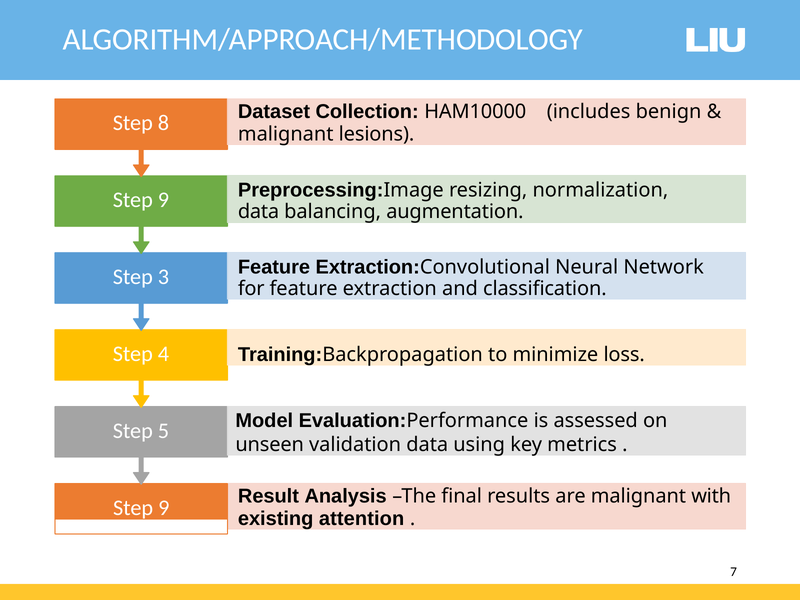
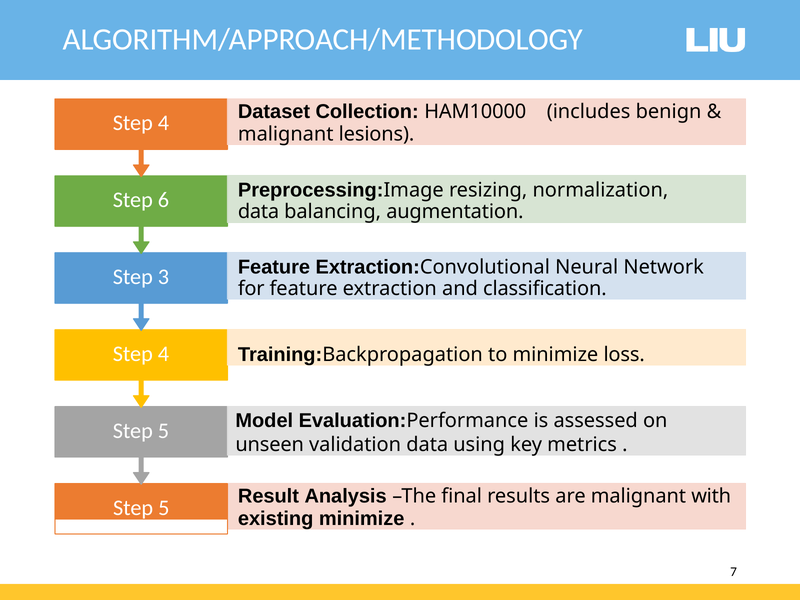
8: 8 -> 4 (163, 123)
9: 9 -> 6 (163, 200)
9: 9 -> 5 (164, 508)
existing attention: attention -> minimize (362, 519)
